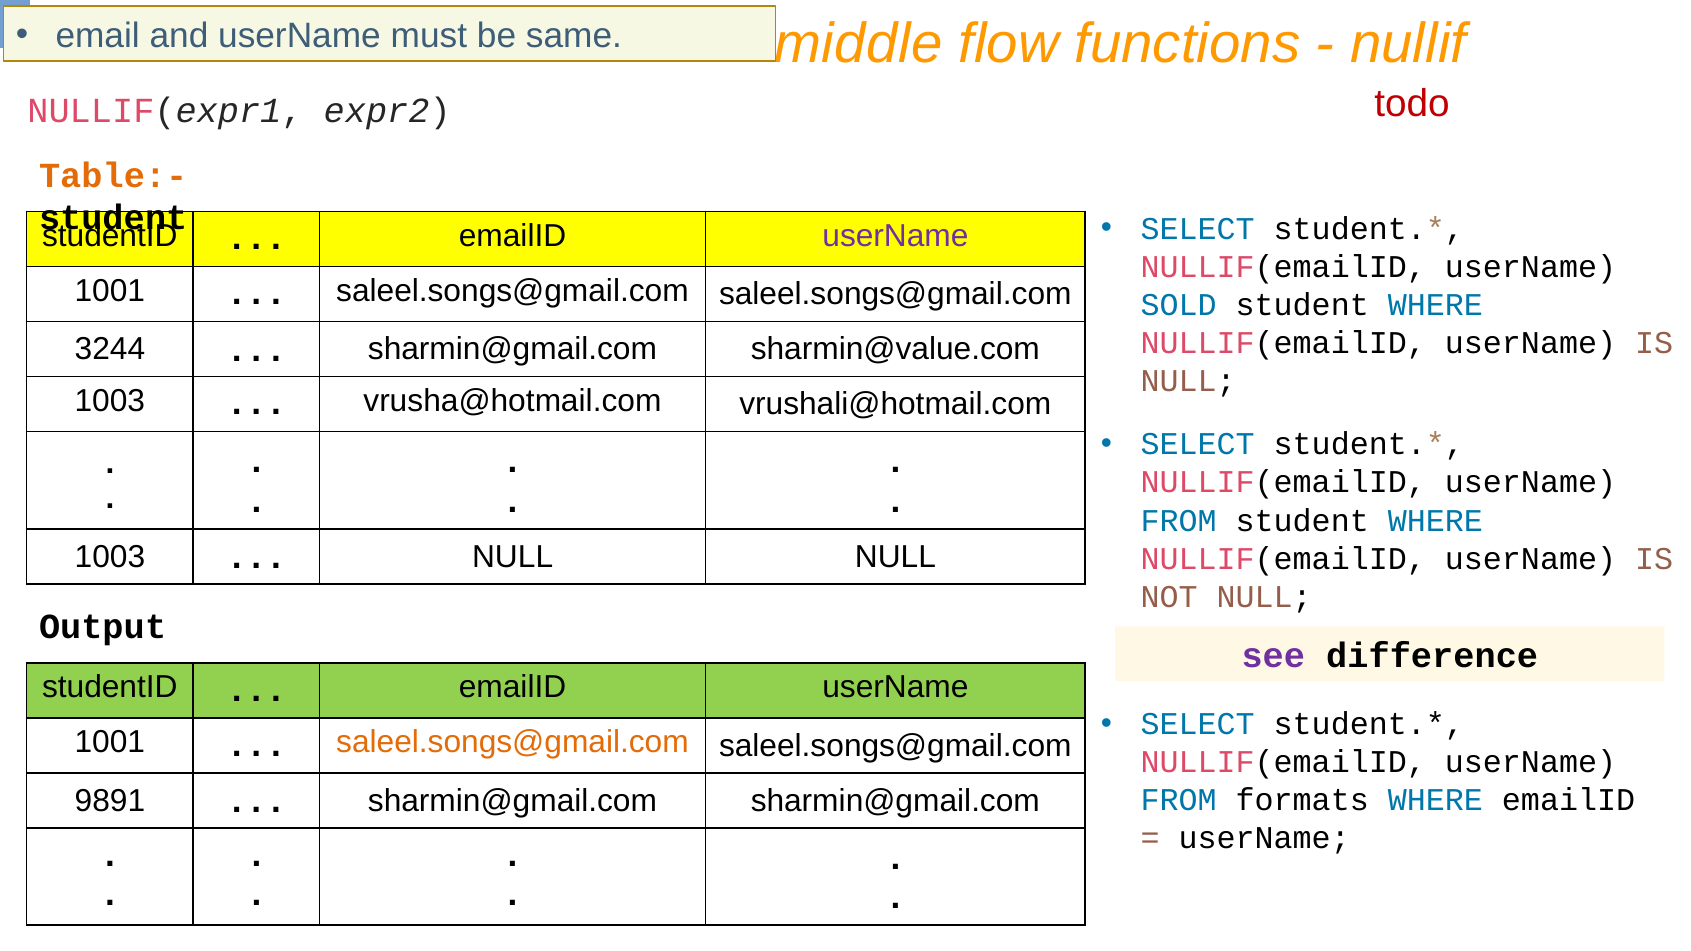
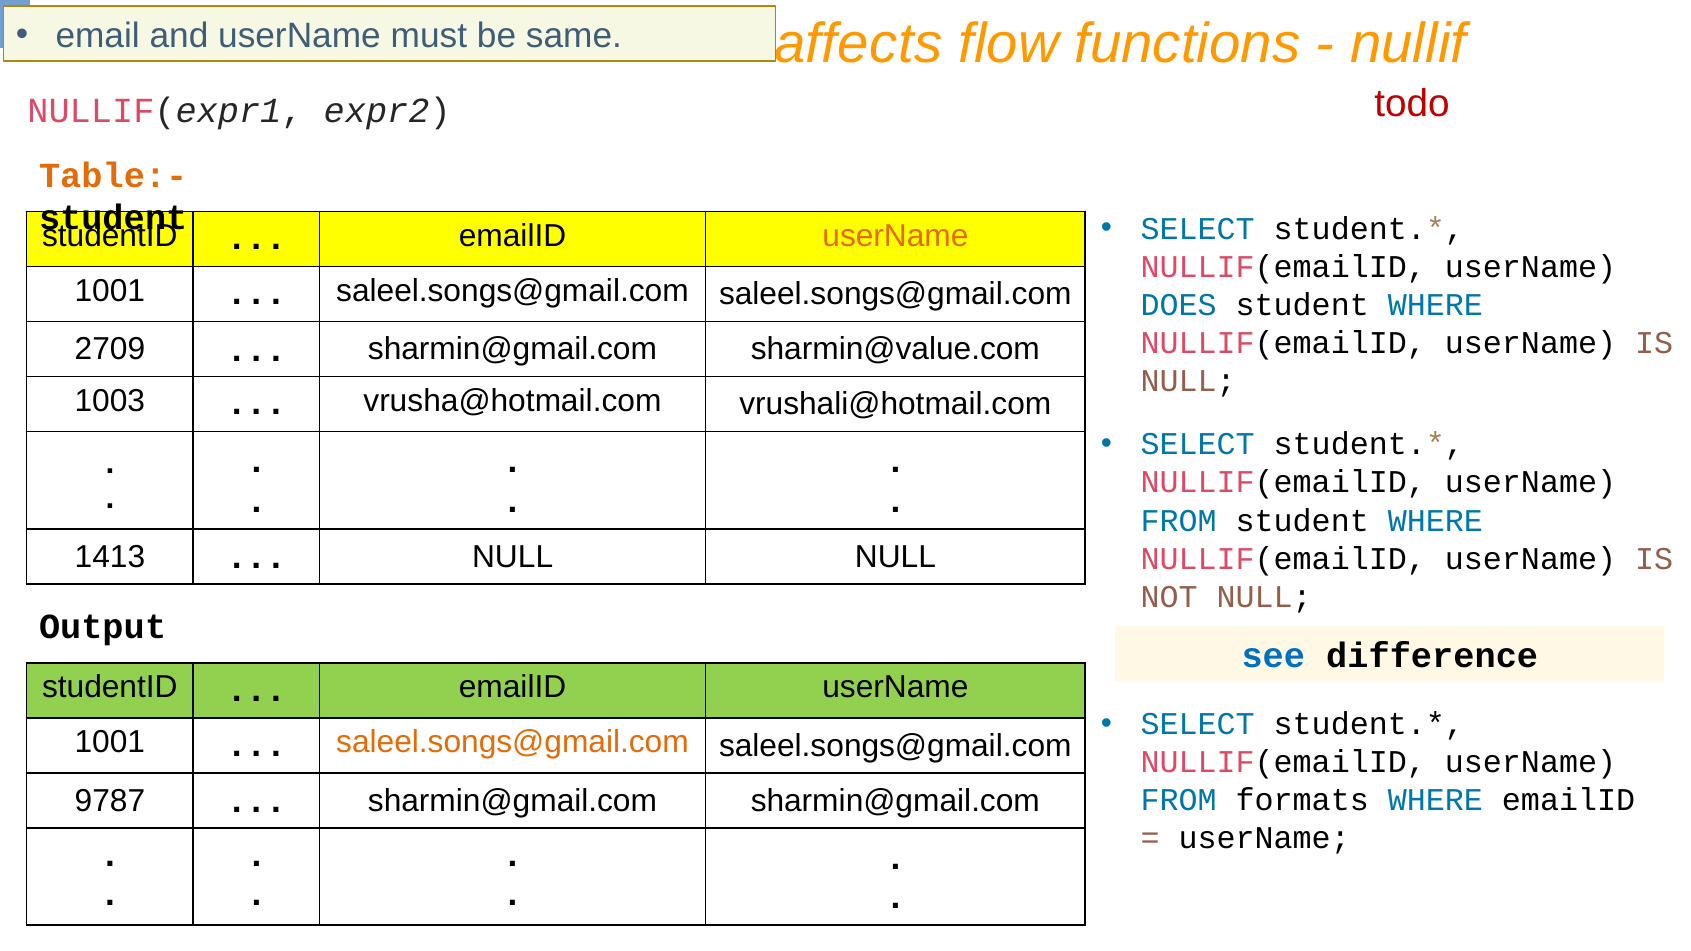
middle: middle -> affects (858, 44)
userName colour: purple -> orange (895, 236)
SOLD: SOLD -> DOES (1179, 305)
3244: 3244 -> 2709 (110, 350)
1003: 1003 -> 1413 (110, 557)
see colour: purple -> blue (1273, 656)
9891: 9891 -> 9787 (110, 801)
